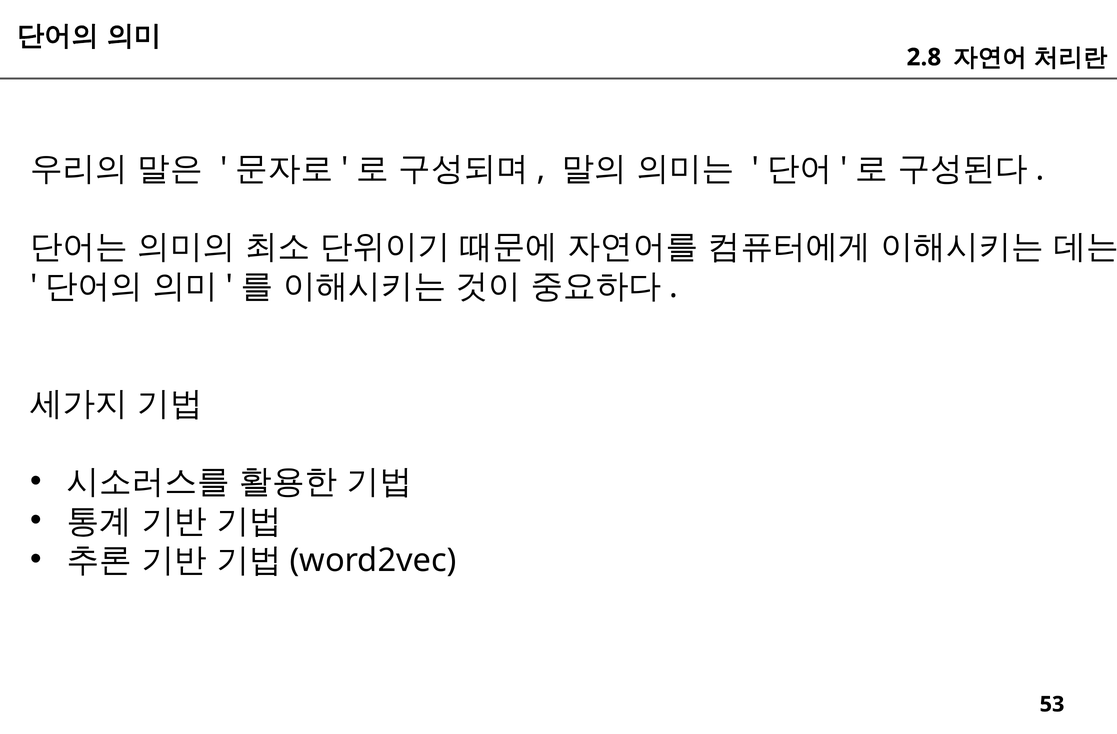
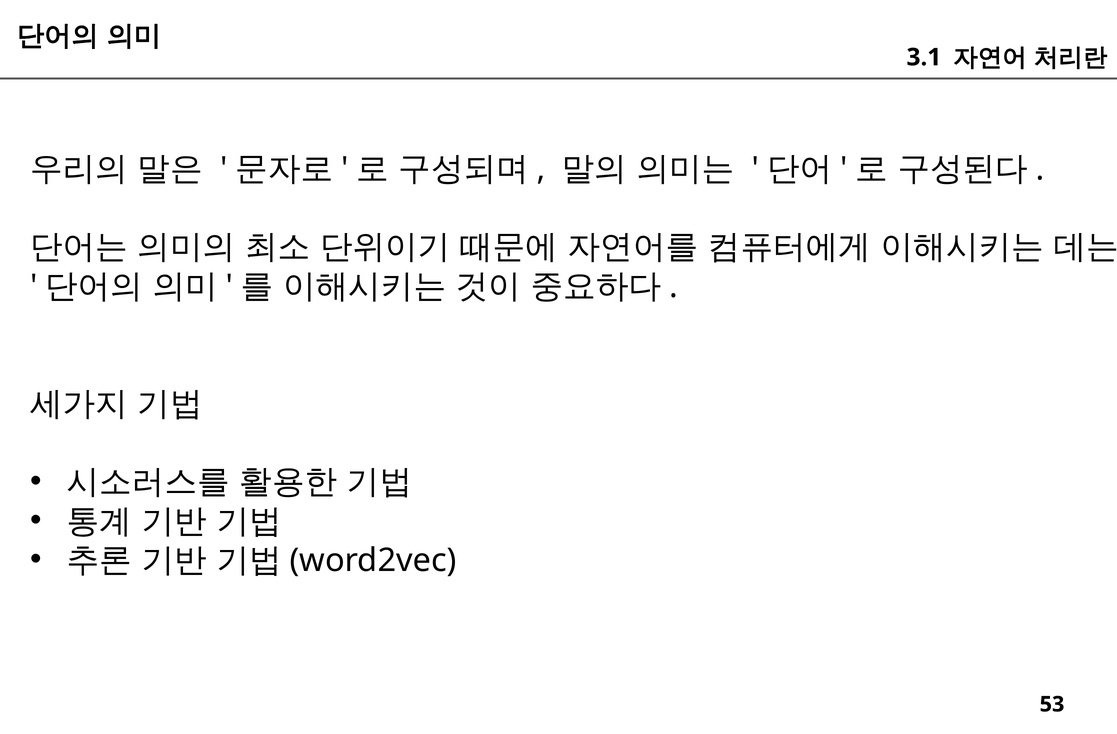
2.8: 2.8 -> 3.1 (924, 57)
